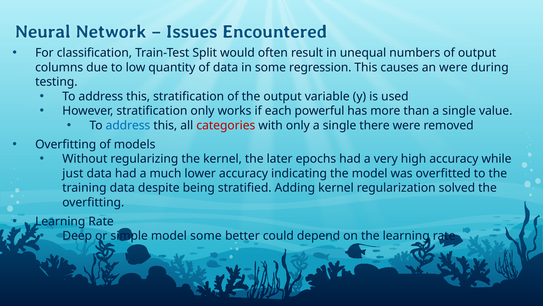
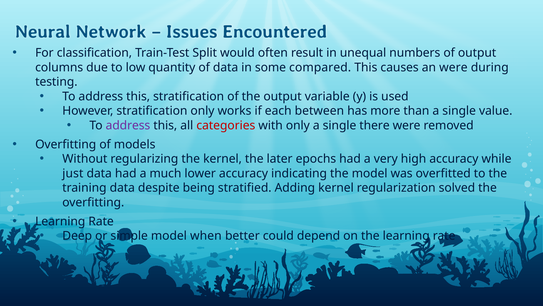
regression: regression -> compared (320, 67)
powerful: powerful -> between (319, 111)
address colour: blue -> purple (128, 125)
model some: some -> when (206, 236)
